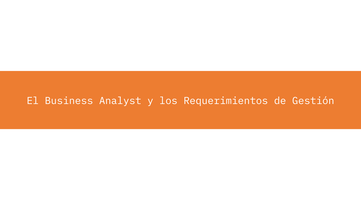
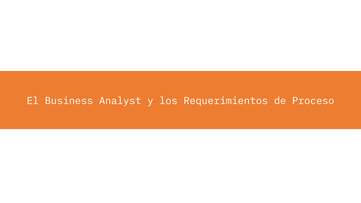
Gestión: Gestión -> Proceso (313, 101)
